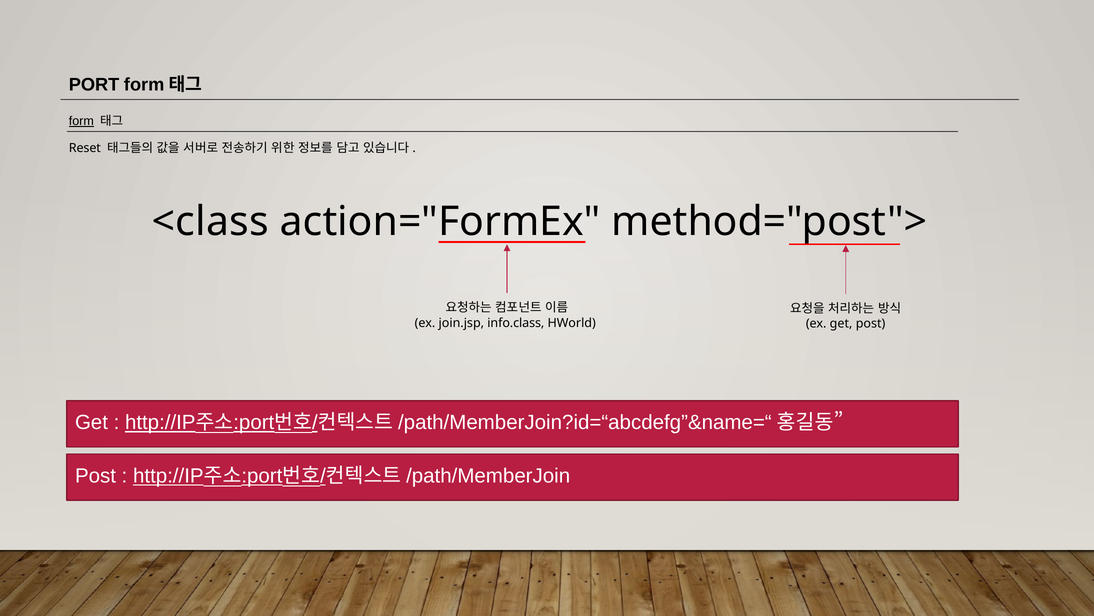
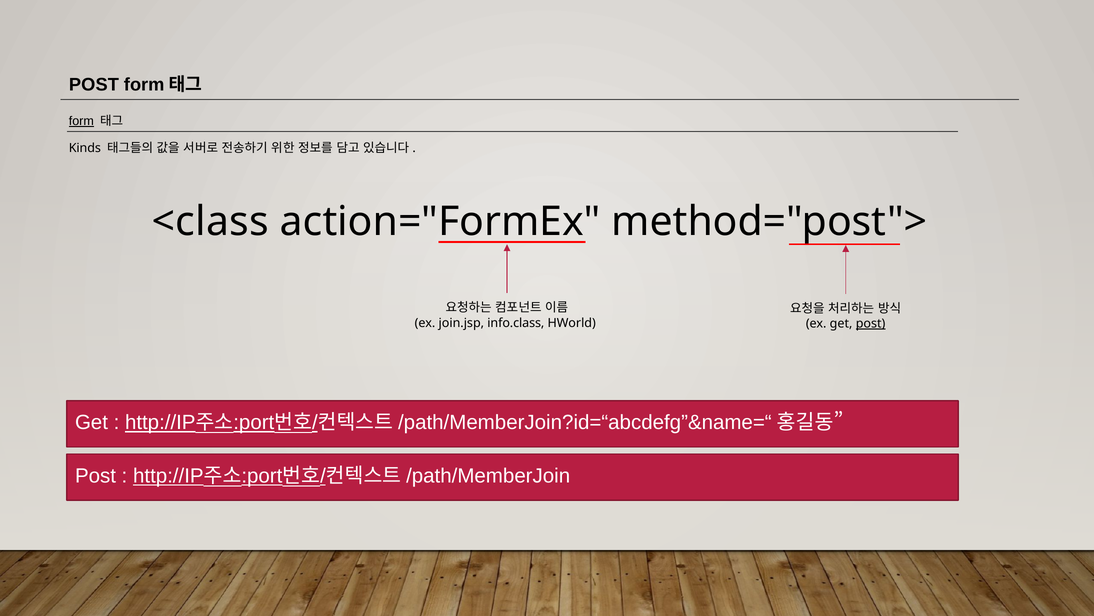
PORT: PORT -> POST (94, 84)
Reset: Reset -> Kinds (85, 148)
post underline: none -> present (871, 323)
